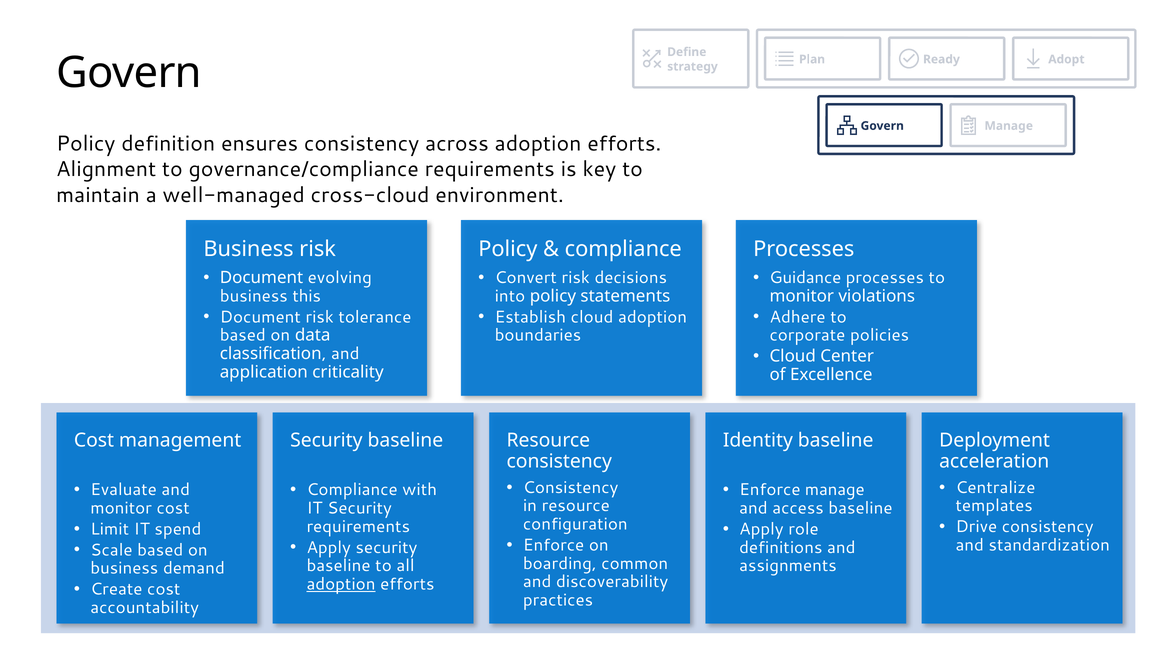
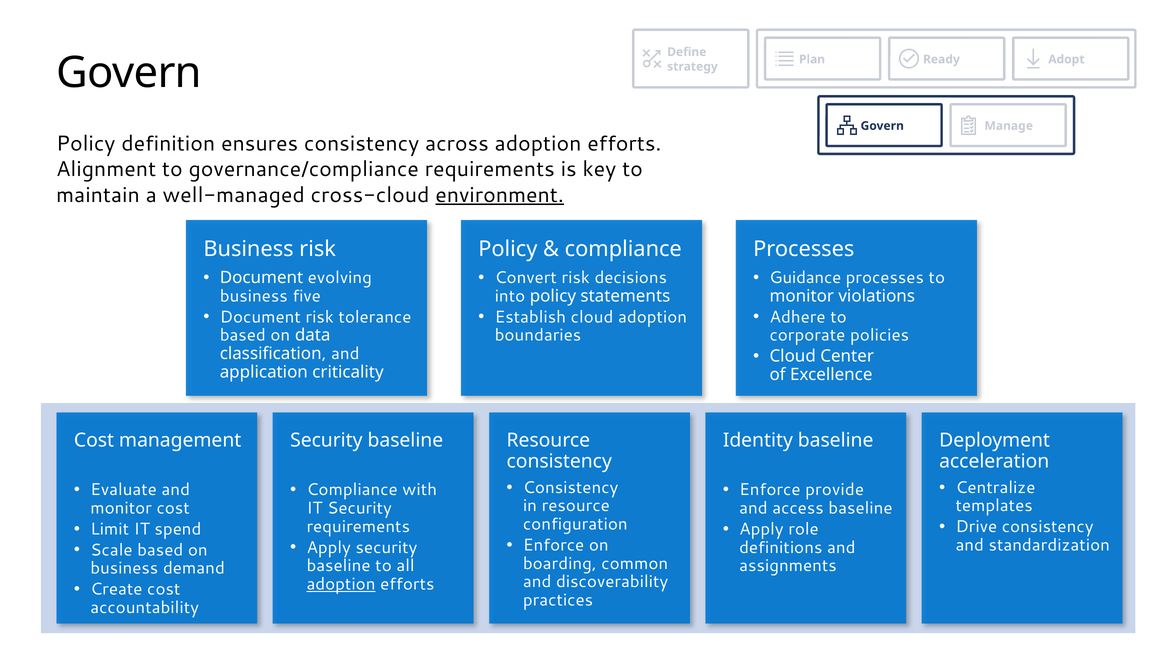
environment underline: none -> present (500, 195)
this: this -> five (307, 296)
Enforce manage: manage -> provide (835, 490)
